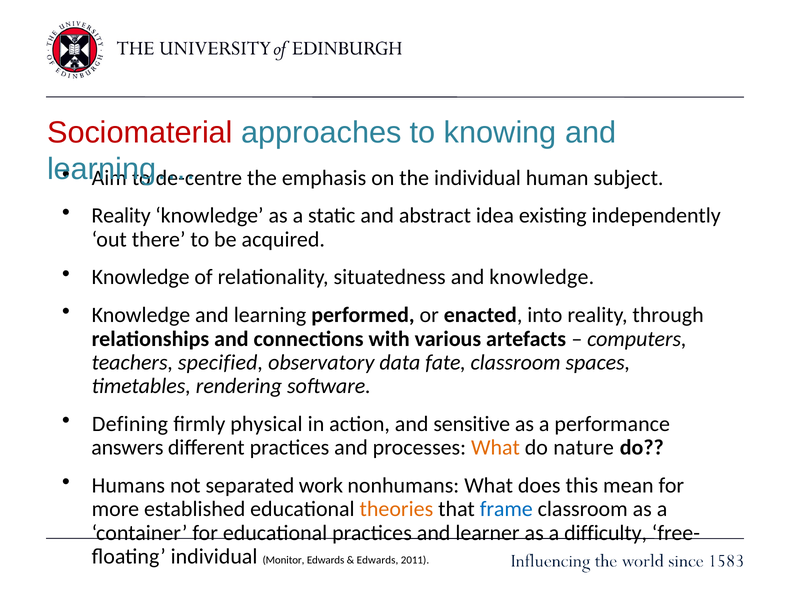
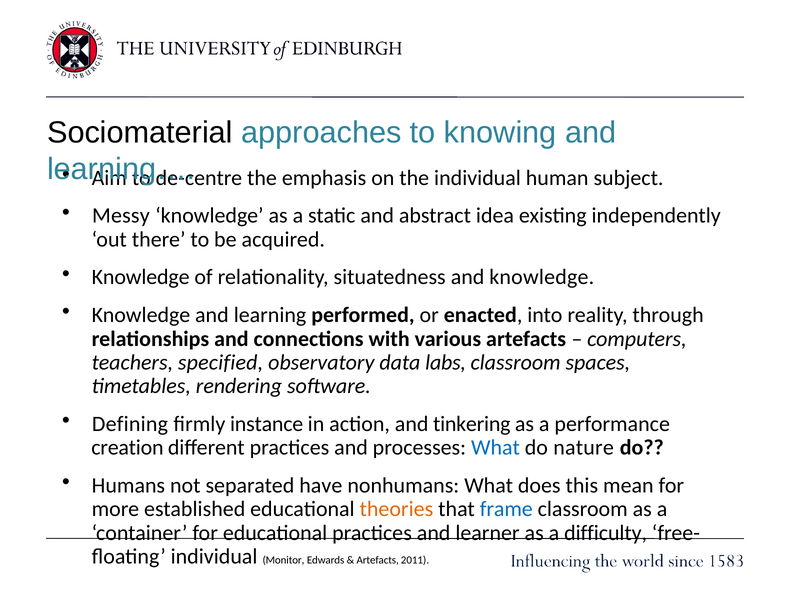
Sociomaterial colour: red -> black (140, 133)
Reality: Reality -> Messy (121, 216)
fate: fate -> labs (446, 363)
physical: physical -> instance (267, 424)
sensitive: sensitive -> tinkering (472, 424)
answers: answers -> creation (127, 448)
What colour: orange -> blue (496, 448)
work: work -> have (321, 486)
Edwards: Edwards -> Artefacts (378, 561)
